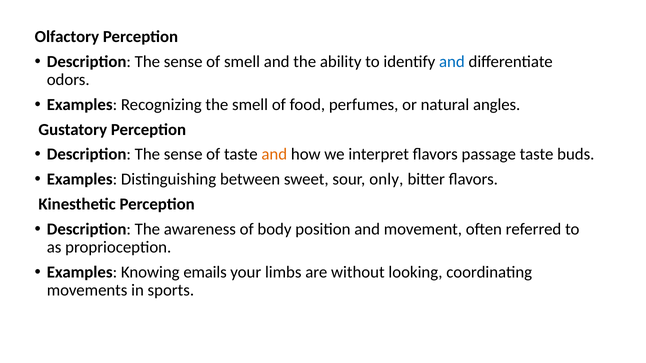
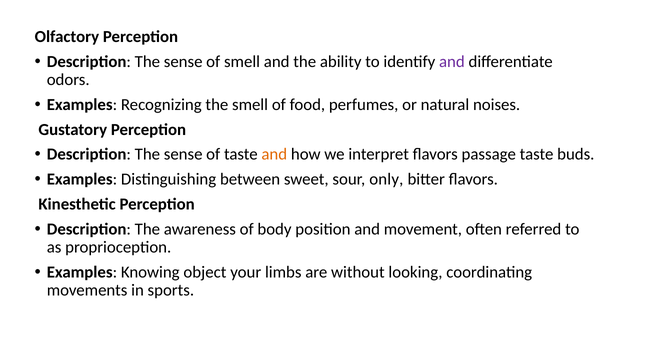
and colour: blue -> purple (452, 62)
angles: angles -> noises (497, 105)
emails: emails -> object (205, 272)
